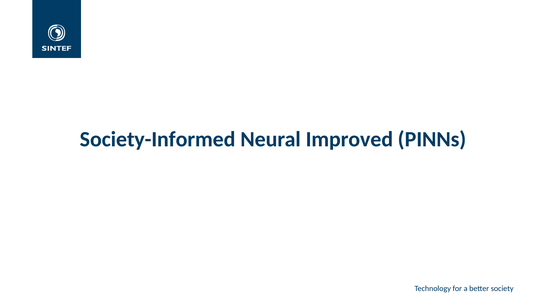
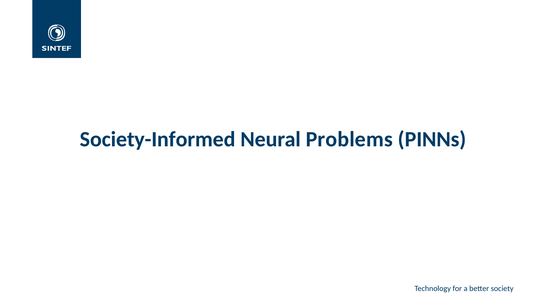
Improved: Improved -> Problems (349, 139)
